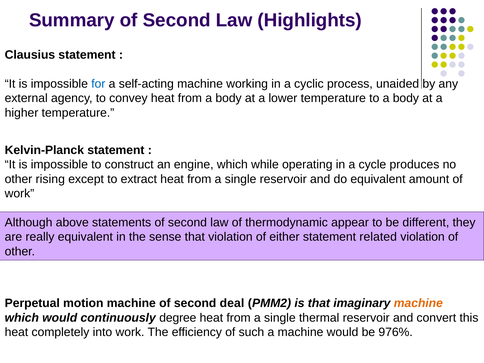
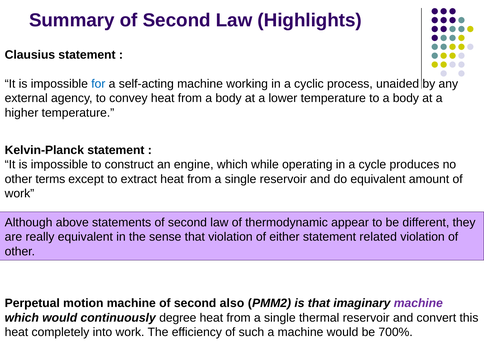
rising: rising -> terms (50, 179)
deal: deal -> also (232, 303)
machine colour: orange -> purple (418, 303)
976%: 976% -> 700% (396, 332)
